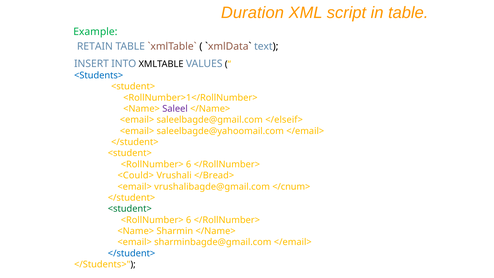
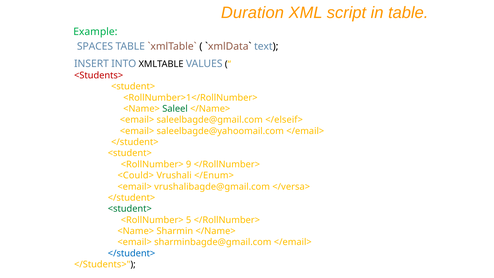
RETAIN: RETAIN -> SPACES (95, 46)
<Students> colour: blue -> red (99, 75)
Saleel colour: purple -> green (175, 109)
6: 6 -> 9 (189, 164)
</Bread>: </Bread> -> </Enum> (214, 175)
</cnum>: </cnum> -> </versa> (291, 187)
6: 6 -> 5 (189, 220)
